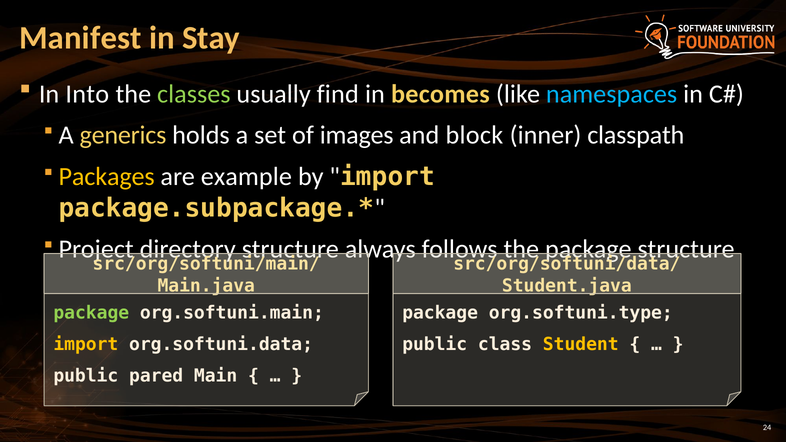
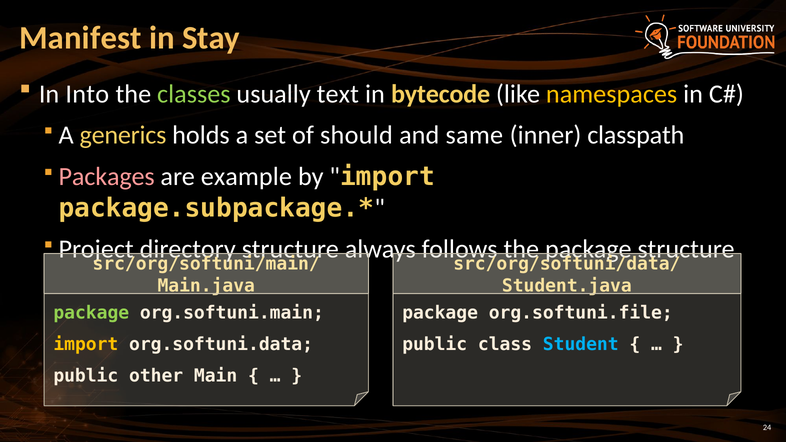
find: find -> text (338, 94)
becomes: becomes -> bytecode (441, 94)
namespaces colour: light blue -> yellow (612, 94)
images: images -> should (356, 135)
block: block -> same (474, 135)
Packages colour: yellow -> pink (107, 177)
org.softuni.type: org.softuni.type -> org.softuni.file (581, 313)
Student colour: yellow -> light blue (581, 344)
pared: pared -> other (156, 376)
